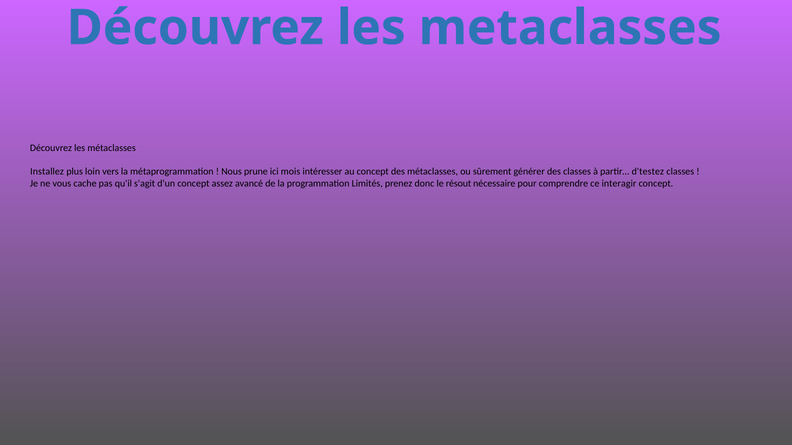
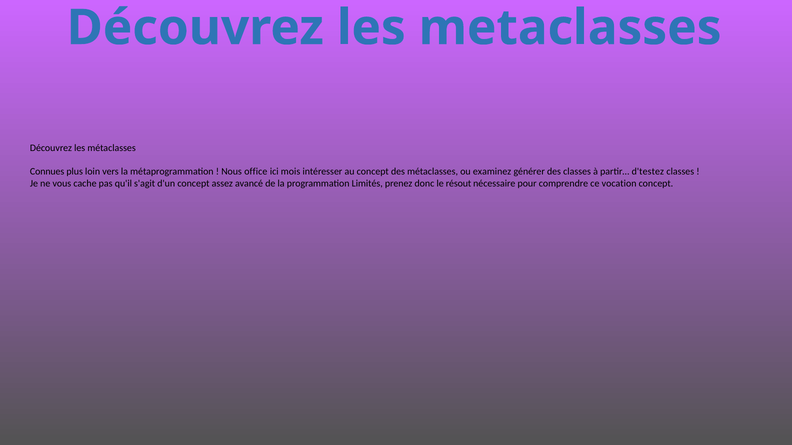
Installez: Installez -> Connues (47, 172)
prune: prune -> office (256, 172)
sûrement: sûrement -> examinez (492, 172)
interagir: interagir -> vocation (619, 184)
